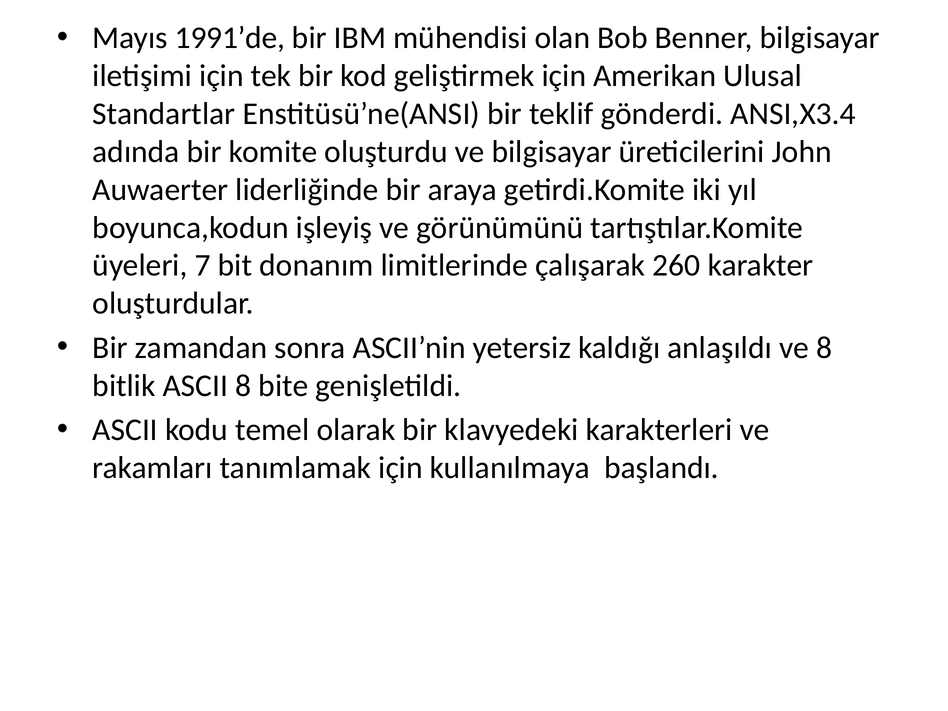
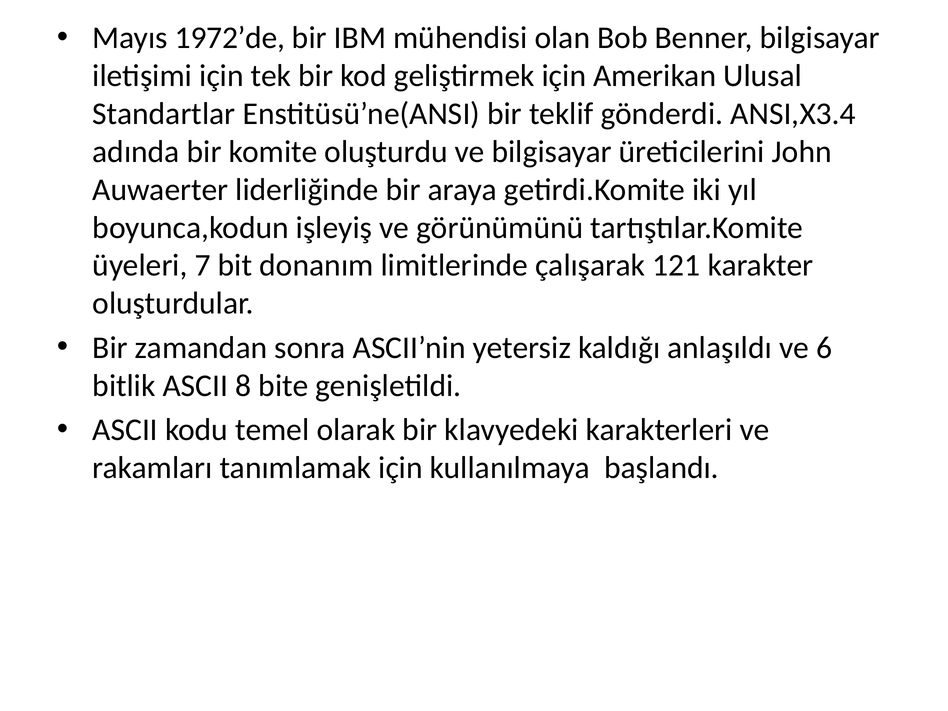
1991’de: 1991’de -> 1972’de (230, 38)
260: 260 -> 121 (676, 266)
ve 8: 8 -> 6 (824, 348)
